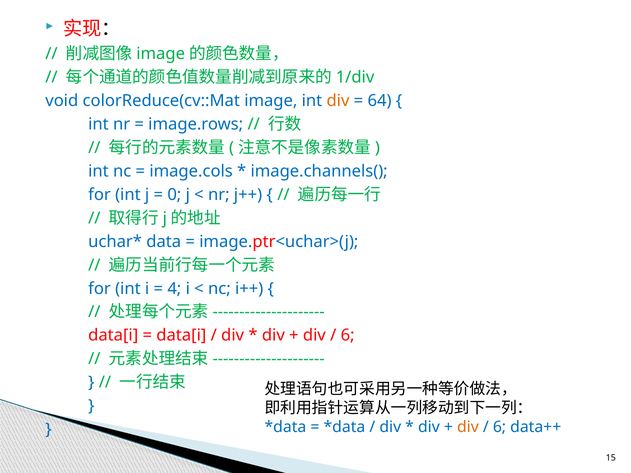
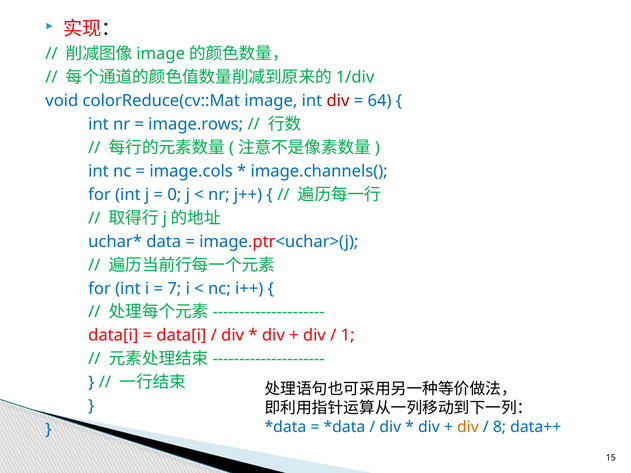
div colour: orange -> red (338, 101)
4: 4 -> 7 (174, 289)
6: 6 -> 1 (348, 336)
6: 6 -> 8 (499, 427)
